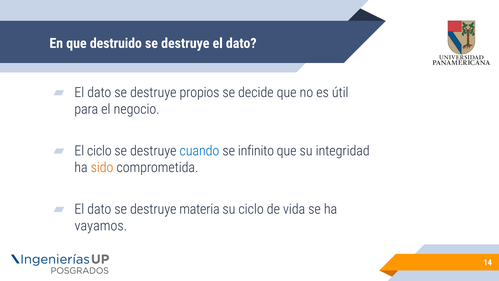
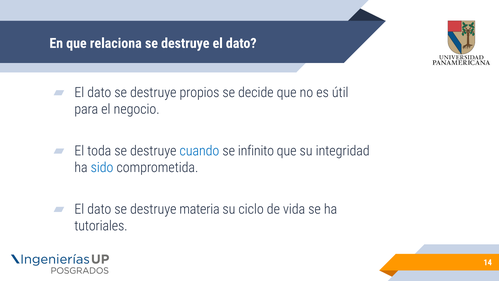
destruido: destruido -> relaciona (116, 43)
El ciclo: ciclo -> toda (99, 151)
sido colour: orange -> blue (102, 168)
vayamos: vayamos -> tutoriales (101, 226)
